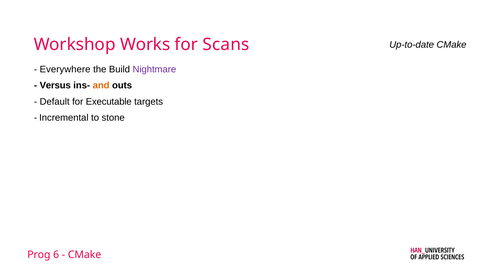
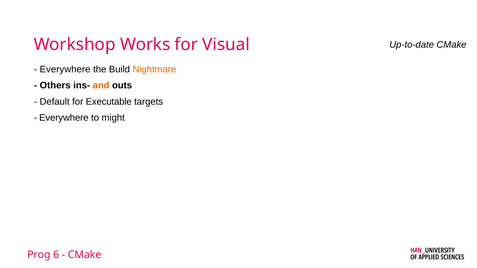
Scans: Scans -> Visual (226, 44)
Nightmare colour: purple -> orange (154, 70)
Versus: Versus -> Others (55, 86)
Incremental: Incremental -> Everywhere (64, 118)
stone: stone -> might (113, 118)
